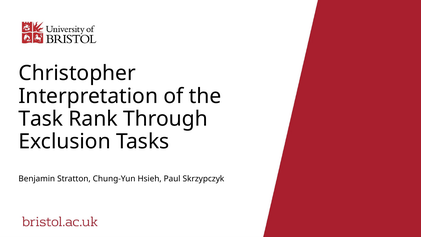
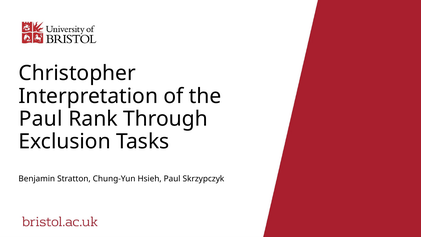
Task: Task -> Paul (41, 119)
